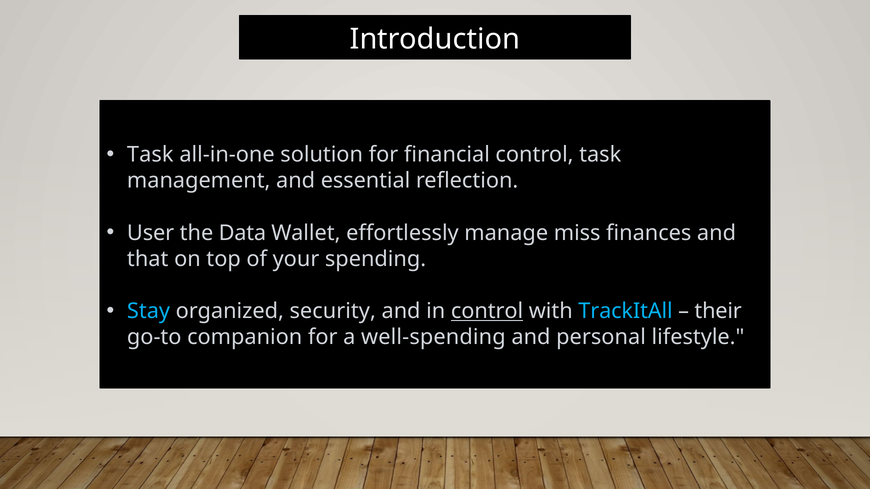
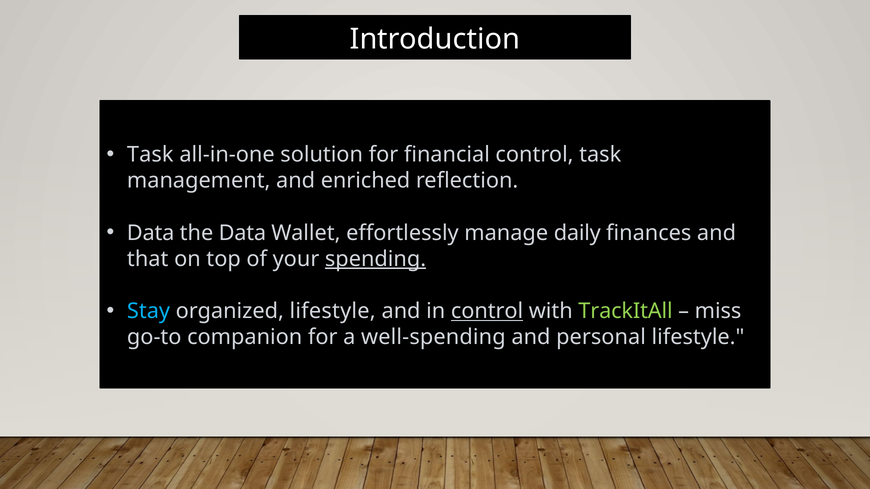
essential: essential -> enriched (366, 181)
User: User -> Data (151, 233)
miss: miss -> daily (577, 233)
spending underline: none -> present (376, 259)
organized security: security -> lifestyle (333, 311)
TrackItAll colour: light blue -> light green (626, 311)
their: their -> miss (718, 311)
